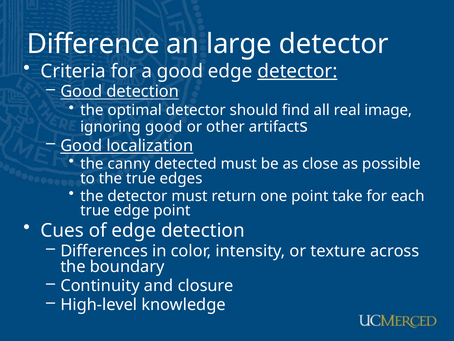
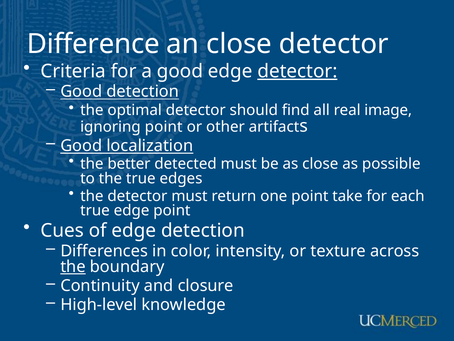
an large: large -> close (239, 44)
ignoring good: good -> point (164, 127)
canny: canny -> better (129, 164)
the underline: none -> present (73, 266)
